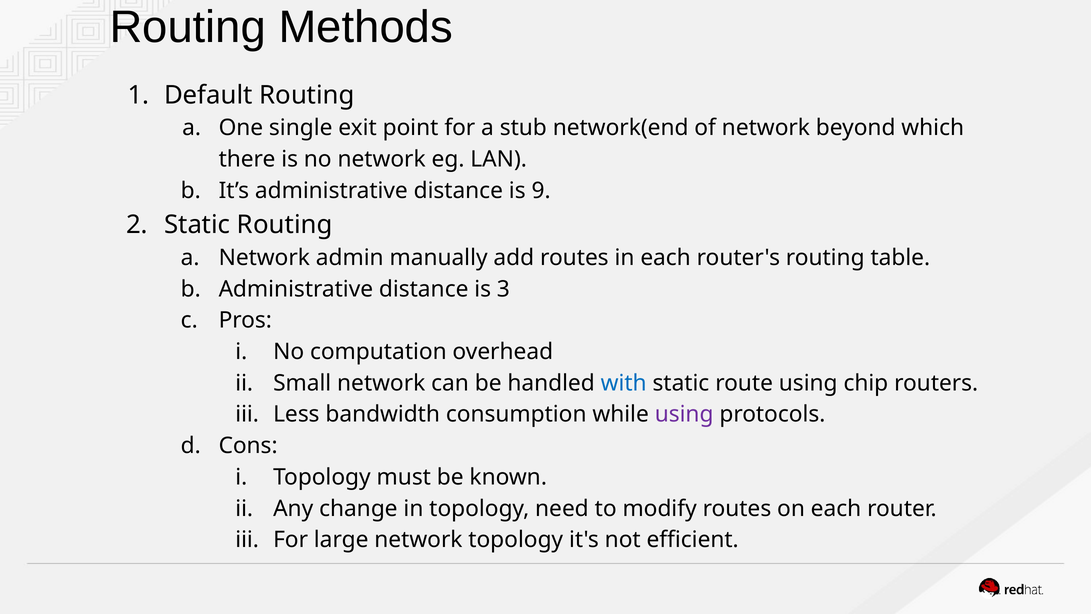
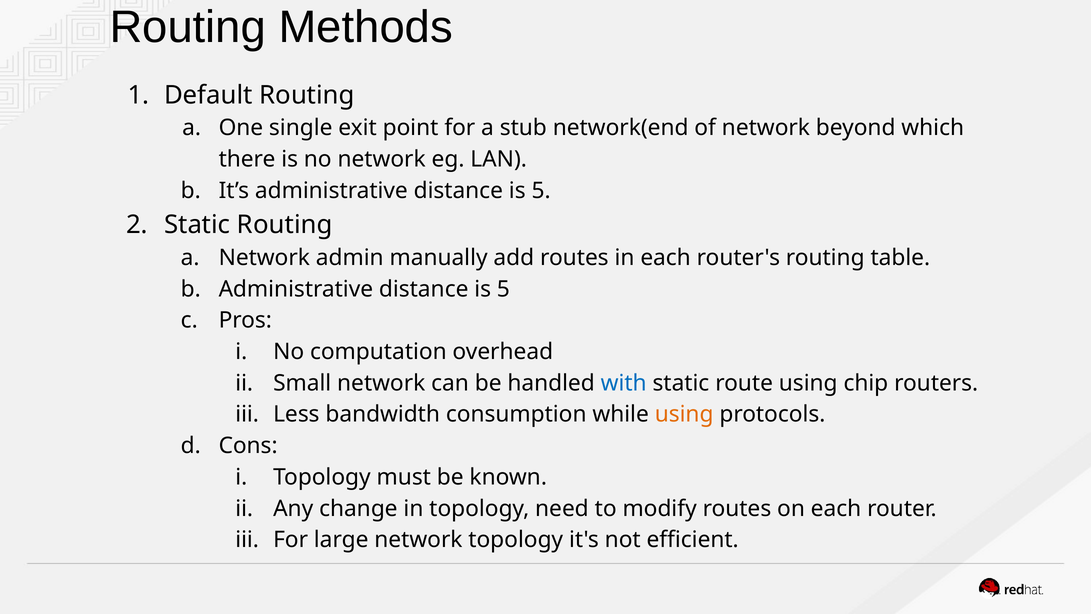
9: 9 -> 5 (541, 191)
3: 3 -> 5 (503, 289)
using colour: purple -> orange (684, 414)
